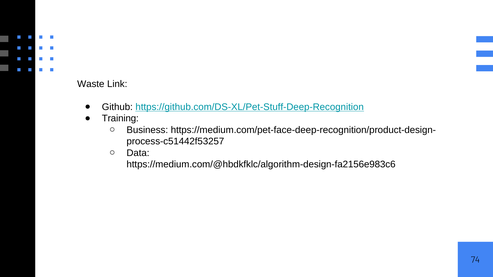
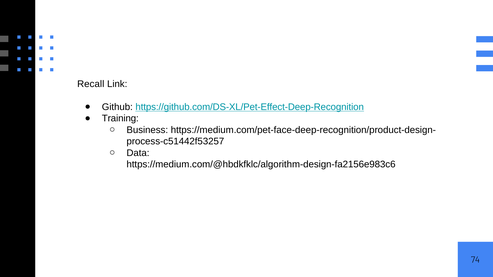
Waste: Waste -> Recall (91, 84)
https://github.com/DS-XL/Pet-Stuff-Deep-Recognition: https://github.com/DS-XL/Pet-Stuff-Deep-Recognition -> https://github.com/DS-XL/Pet-Effect-Deep-Recognition (250, 107)
